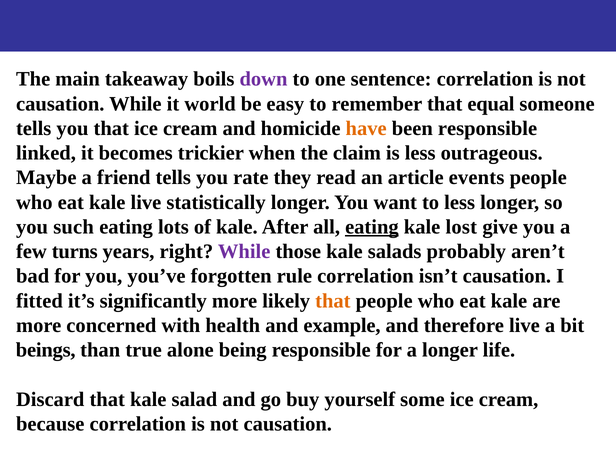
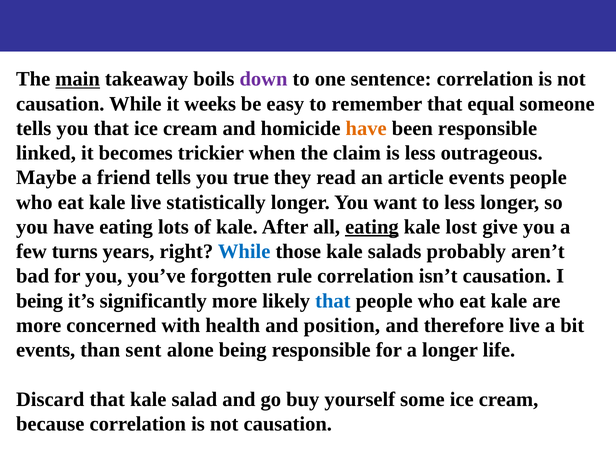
main underline: none -> present (78, 79)
world: world -> weeks (210, 104)
rate: rate -> true (251, 178)
you such: such -> have (74, 227)
While colour: purple -> blue (244, 252)
fitted: fitted -> being (40, 301)
that colour: orange -> blue (333, 301)
example: example -> position (342, 325)
beings: beings -> events (46, 350)
true: true -> sent (143, 350)
